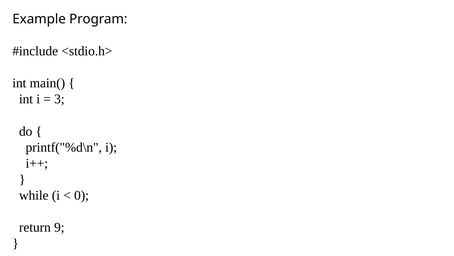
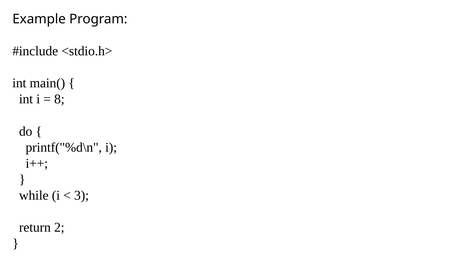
3: 3 -> 8 (59, 99)
0: 0 -> 3 (82, 195)
9: 9 -> 2 (59, 227)
